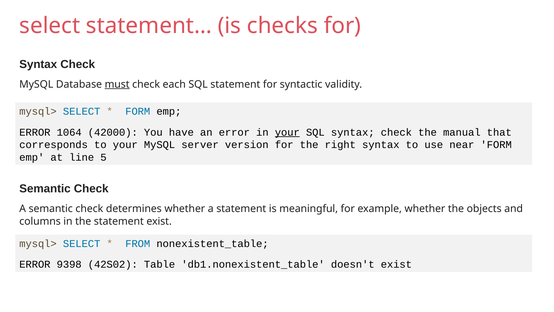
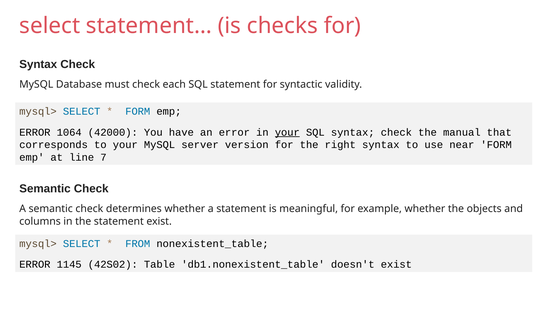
must underline: present -> none (117, 84)
5: 5 -> 7 (103, 157)
9398: 9398 -> 1145 (69, 264)
